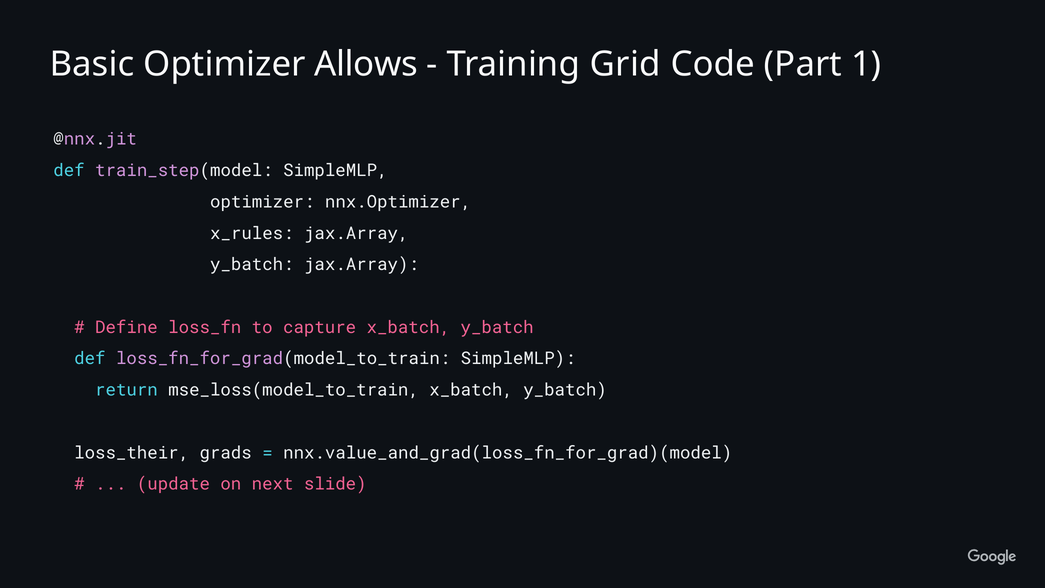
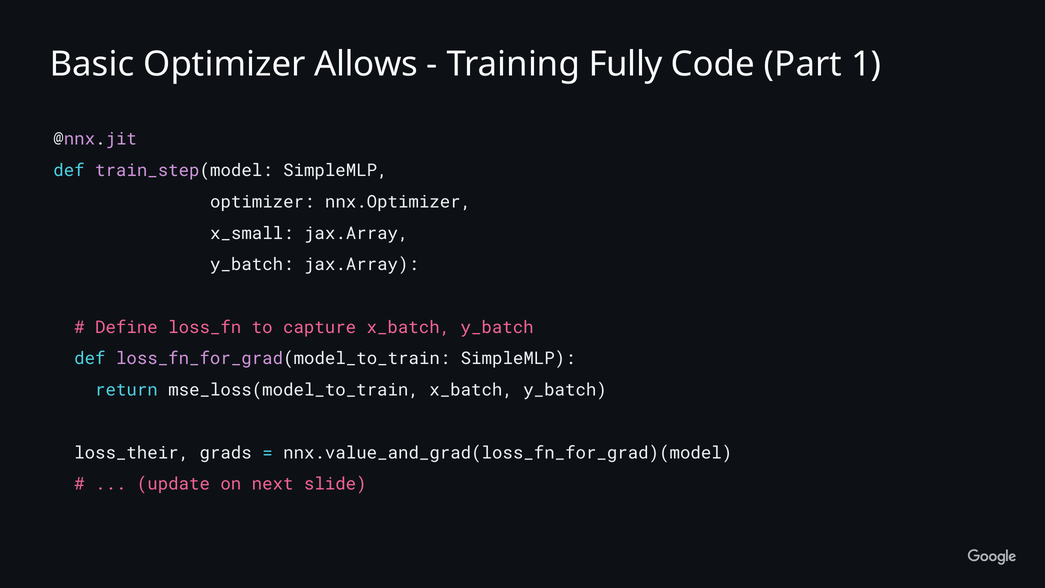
Grid: Grid -> Fully (626, 64)
x_rules: x_rules -> x_small (252, 233)
